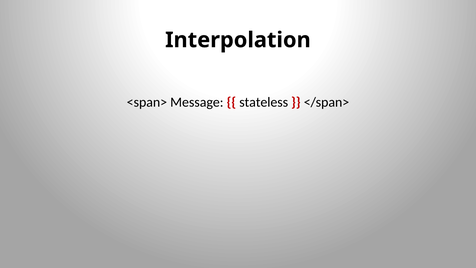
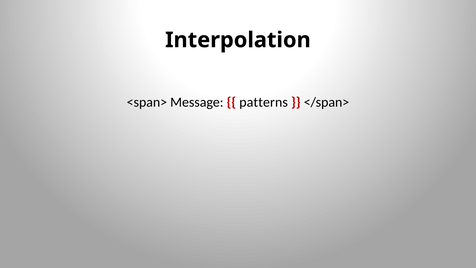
stateless: stateless -> patterns (264, 102)
